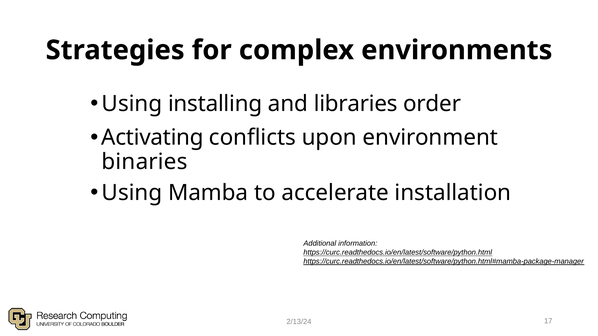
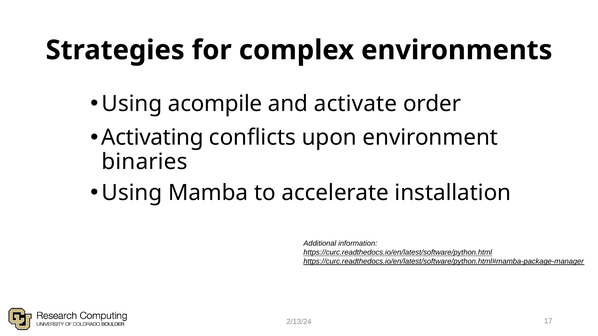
installing: installing -> acompile (215, 104)
libraries: libraries -> activate (356, 104)
